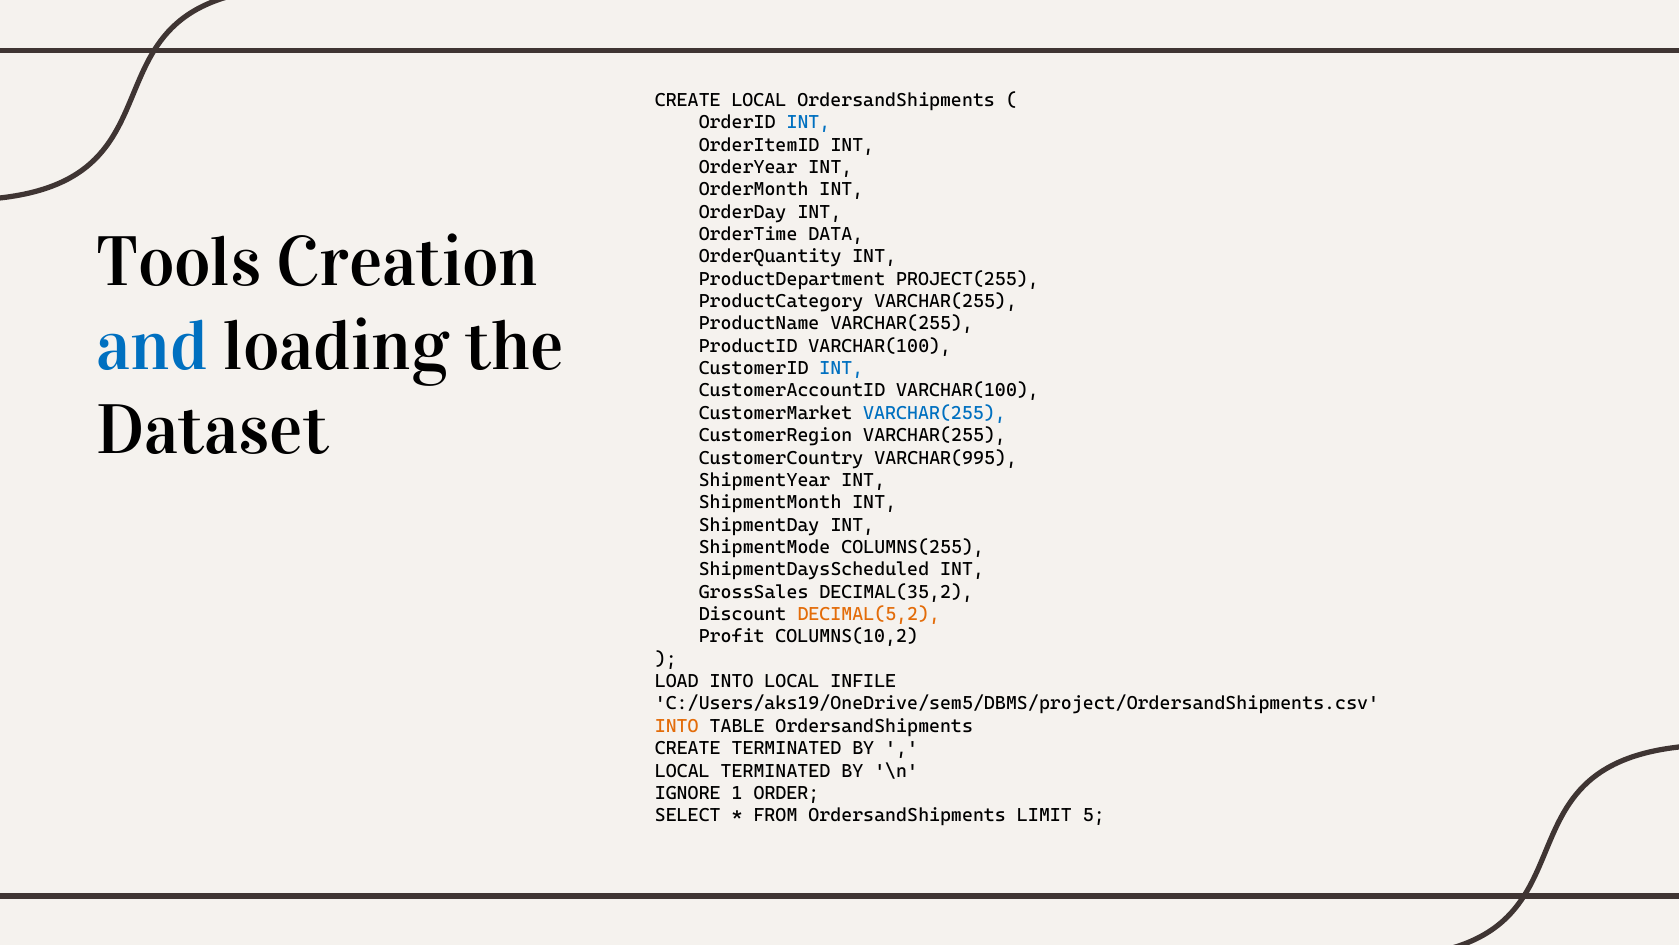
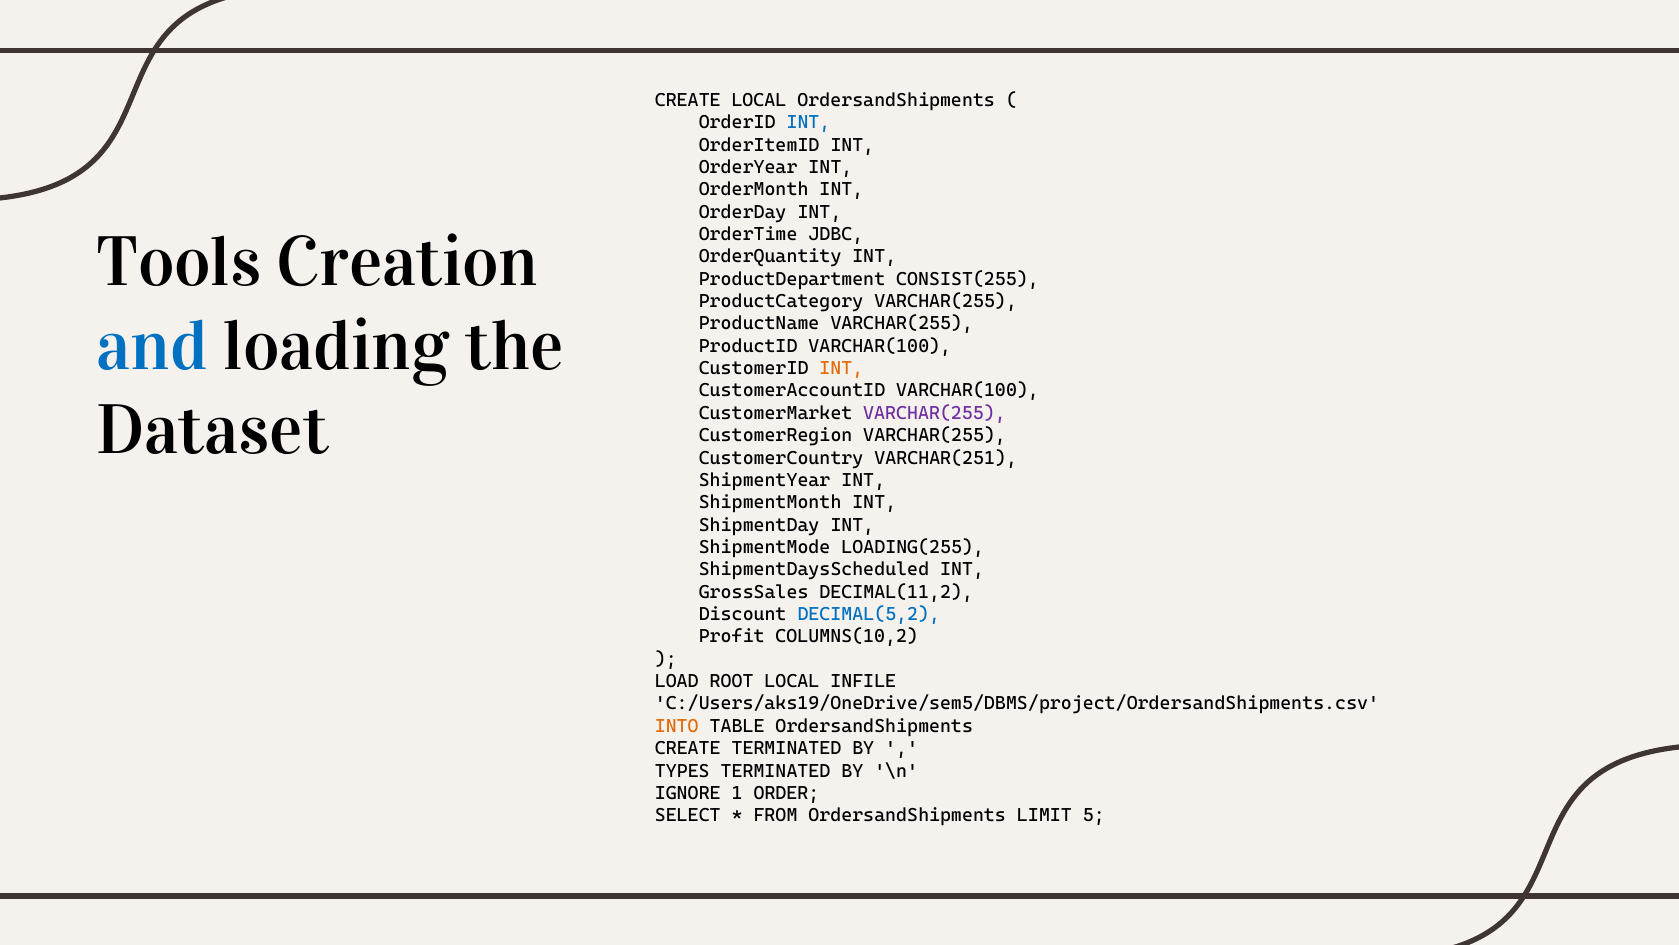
DATA: DATA -> JDBC (836, 234)
PROJECT(255: PROJECT(255 -> CONSIST(255 (968, 279)
INT colour: blue -> orange (841, 368)
VARCHAR(255 colour: blue -> purple (935, 413)
VARCHAR(995: VARCHAR(995 -> VARCHAR(251 (946, 458)
COLUMNS(255: COLUMNS(255 -> LOADING(255 (913, 547)
DECIMAL(35,2: DECIMAL(35,2 -> DECIMAL(11,2 (896, 592)
DECIMAL(5,2 colour: orange -> blue (869, 614)
LOAD INTO: INTO -> ROOT (732, 681)
LOCAL: LOCAL -> TYPES (682, 770)
